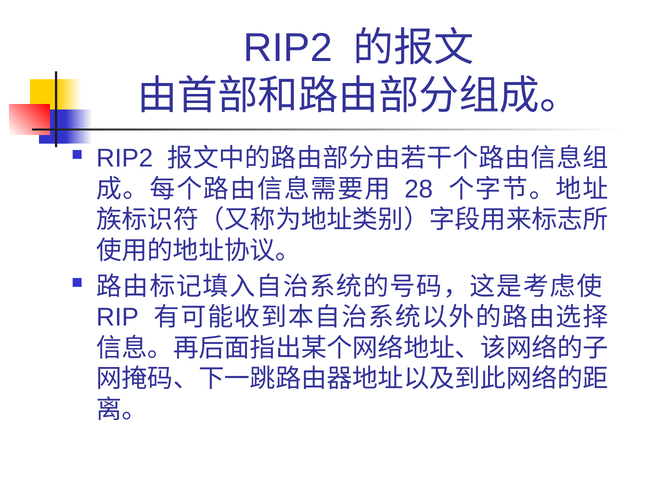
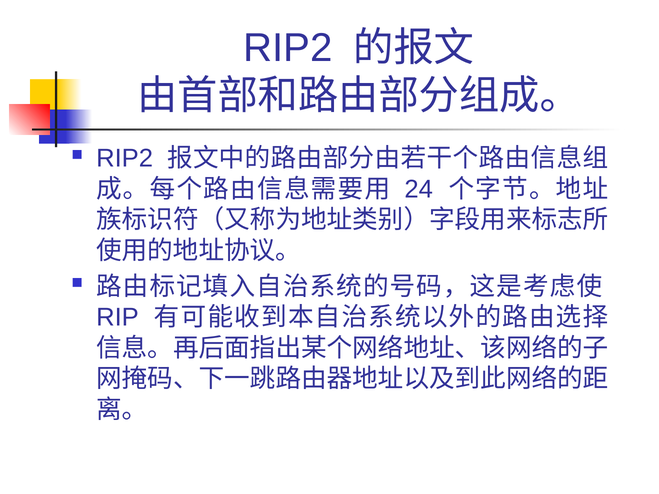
28: 28 -> 24 (419, 189)
